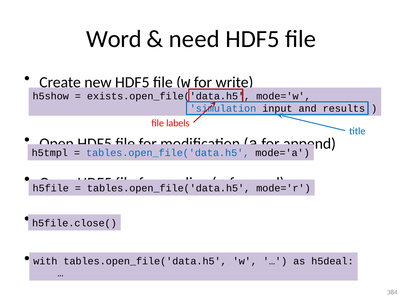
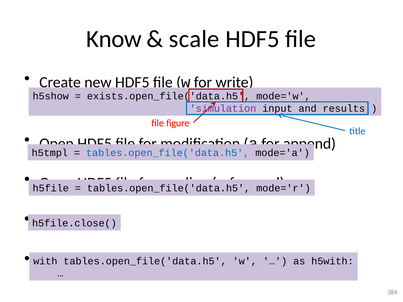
Word: Word -> Know (114, 39)
need: need -> scale (194, 39)
simulation colour: blue -> purple (223, 108)
labels: labels -> figure (178, 123)
h5deal: h5deal -> h5with (332, 261)
